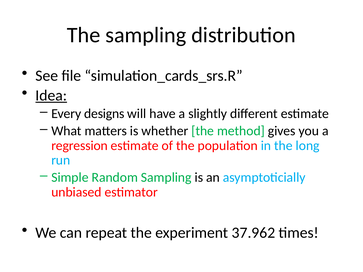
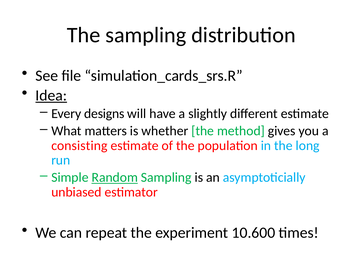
regression: regression -> consisting (79, 146)
Random underline: none -> present (115, 178)
37.962: 37.962 -> 10.600 (253, 233)
